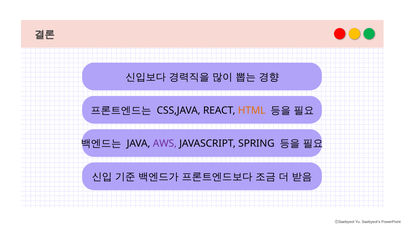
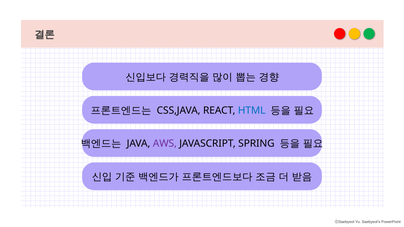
HTML colour: orange -> blue (252, 111)
